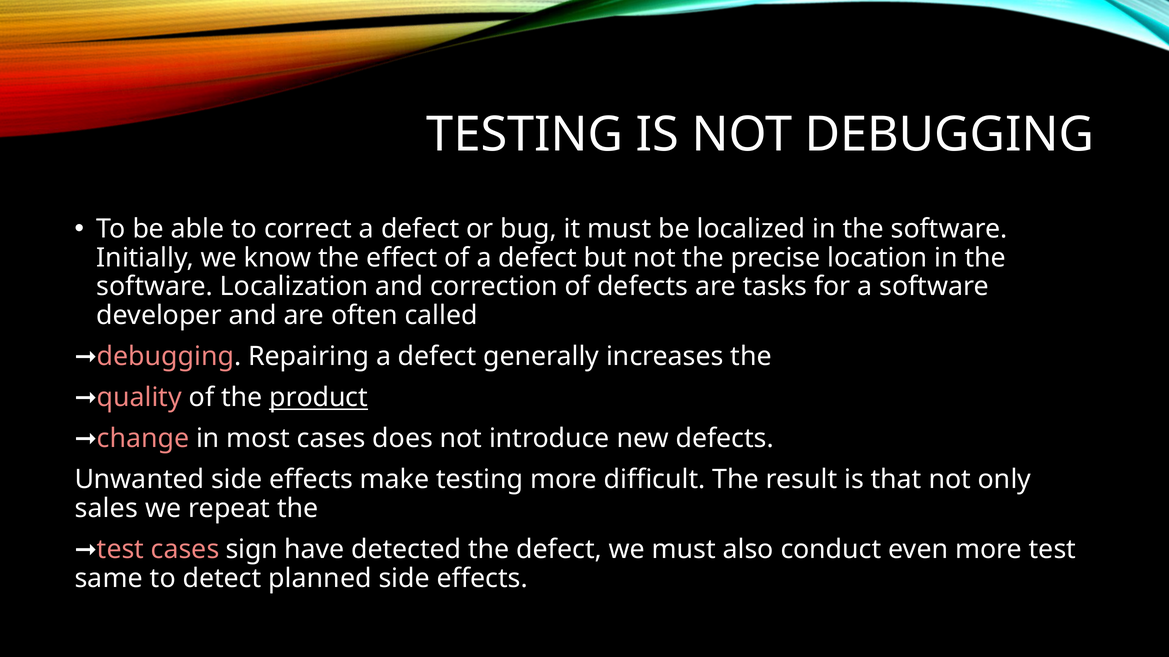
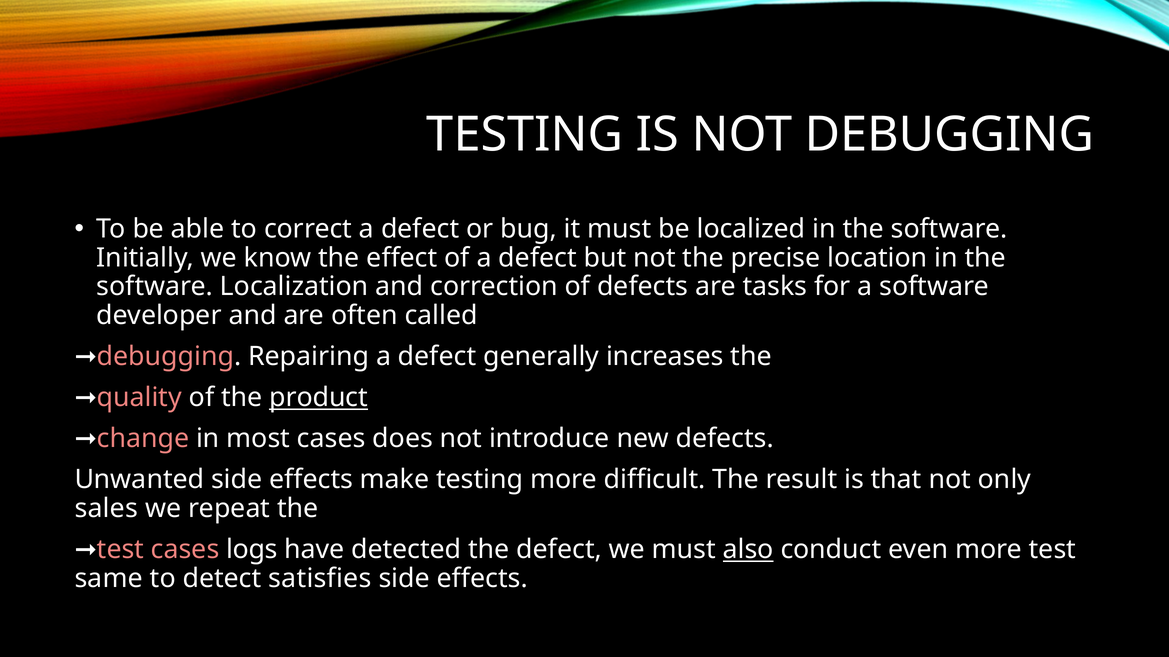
sign: sign -> logs (252, 550)
also underline: none -> present (748, 550)
planned: planned -> satisfies (320, 579)
